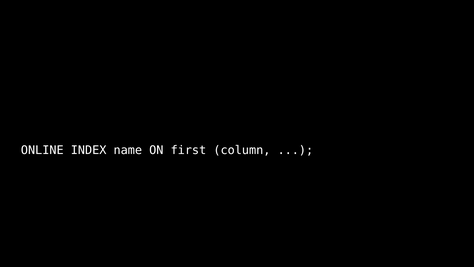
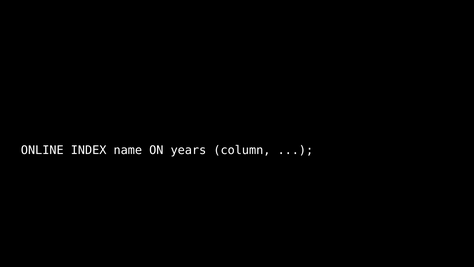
first: first -> years (188, 150)
